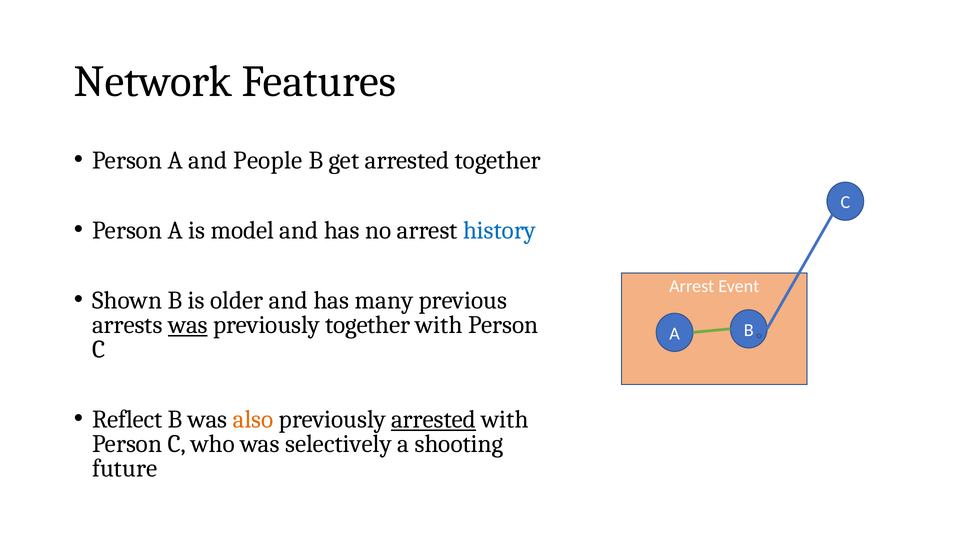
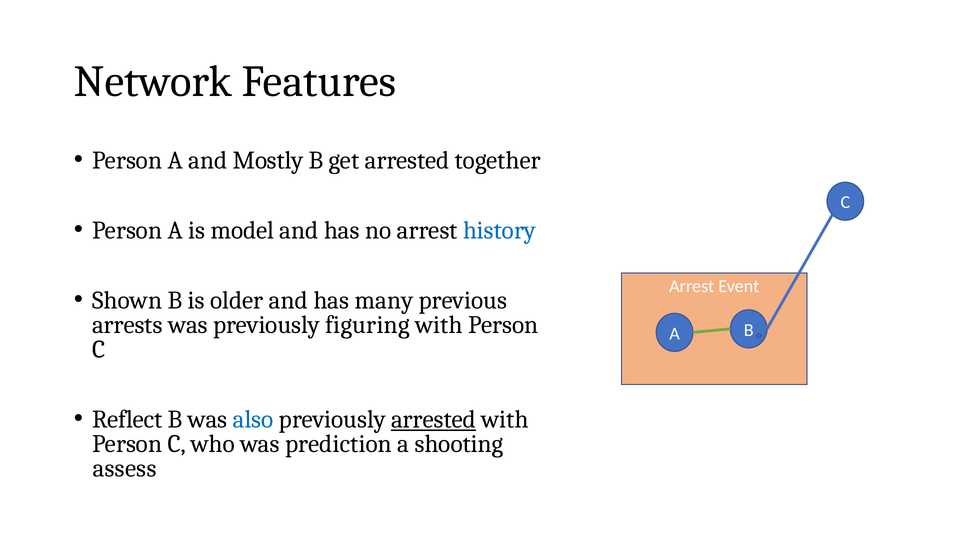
People: People -> Mostly (268, 160)
was underline: present -> none (188, 325)
previously together: together -> figuring (367, 325)
also colour: orange -> blue (253, 419)
selectively: selectively -> prediction (338, 444)
future: future -> assess (125, 468)
